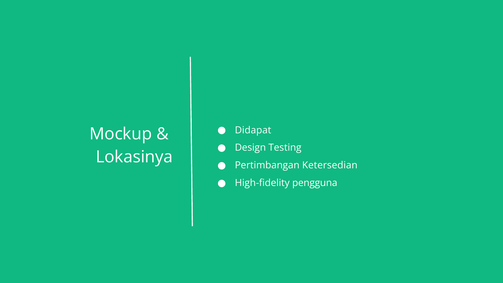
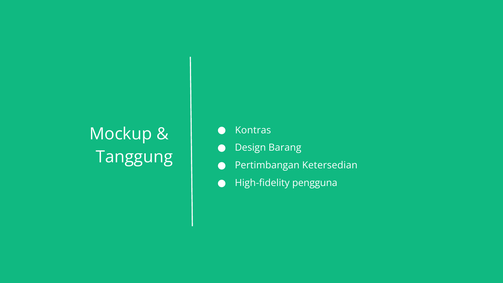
Didapat: Didapat -> Kontras (253, 130)
Testing: Testing -> Barang (285, 148)
Lokasinya: Lokasinya -> Tanggung (134, 157)
